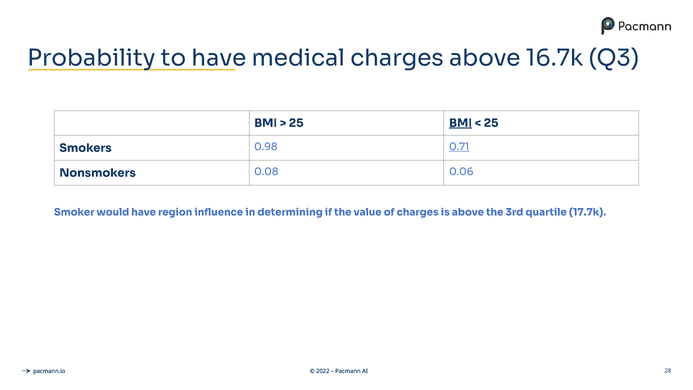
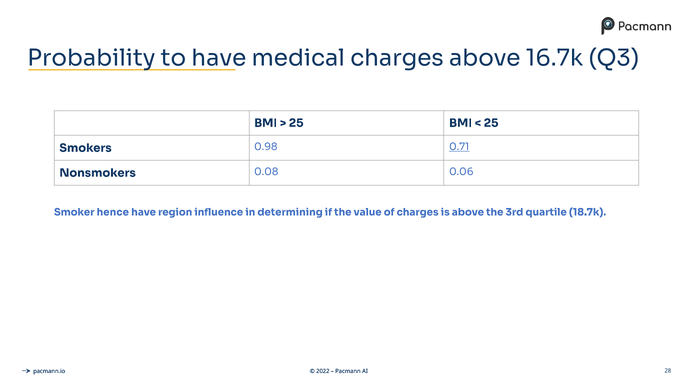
BMI underline: present -> none (461, 123)
would: would -> hence (113, 212)
17.7k: 17.7k -> 18.7k (588, 212)
